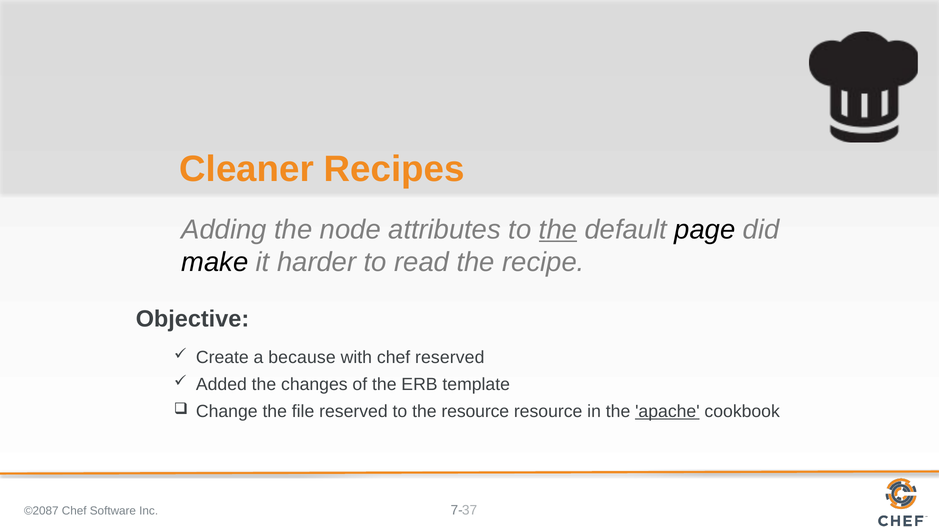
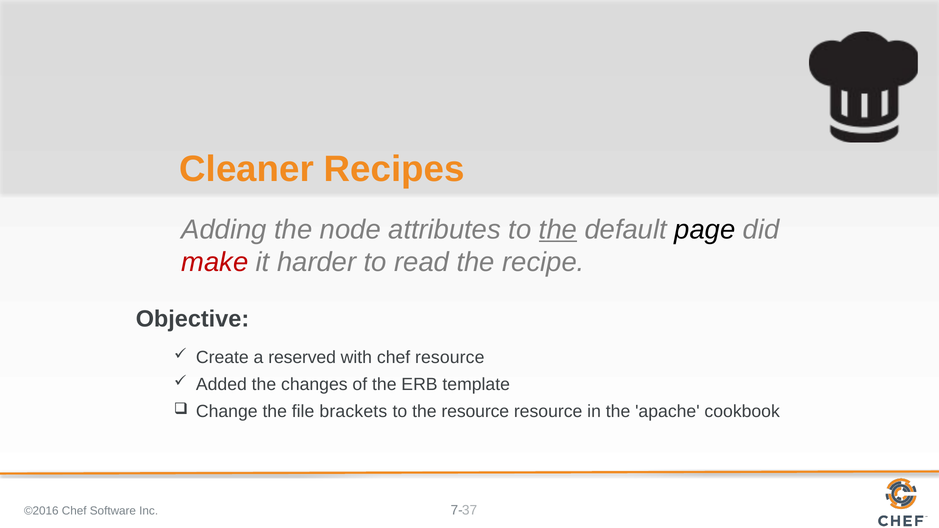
make colour: black -> red (215, 263)
because: because -> reserved (302, 358)
chef reserved: reserved -> resource (450, 358)
file reserved: reserved -> brackets (353, 412)
apache underline: present -> none (667, 412)
©2087: ©2087 -> ©2016 (41, 511)
